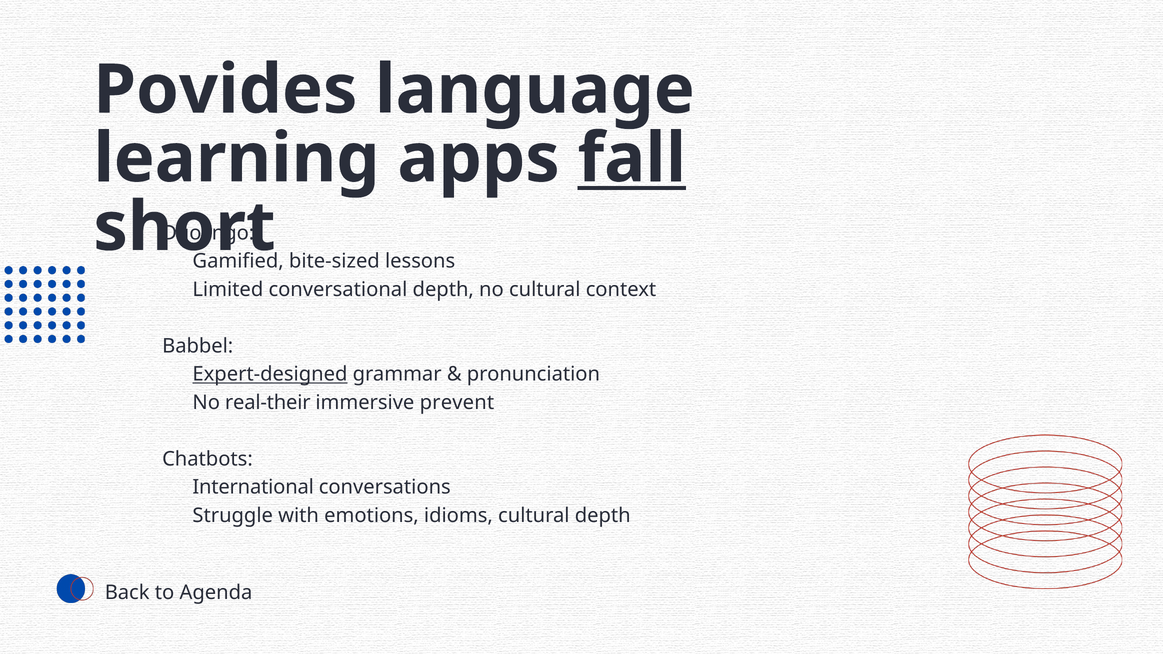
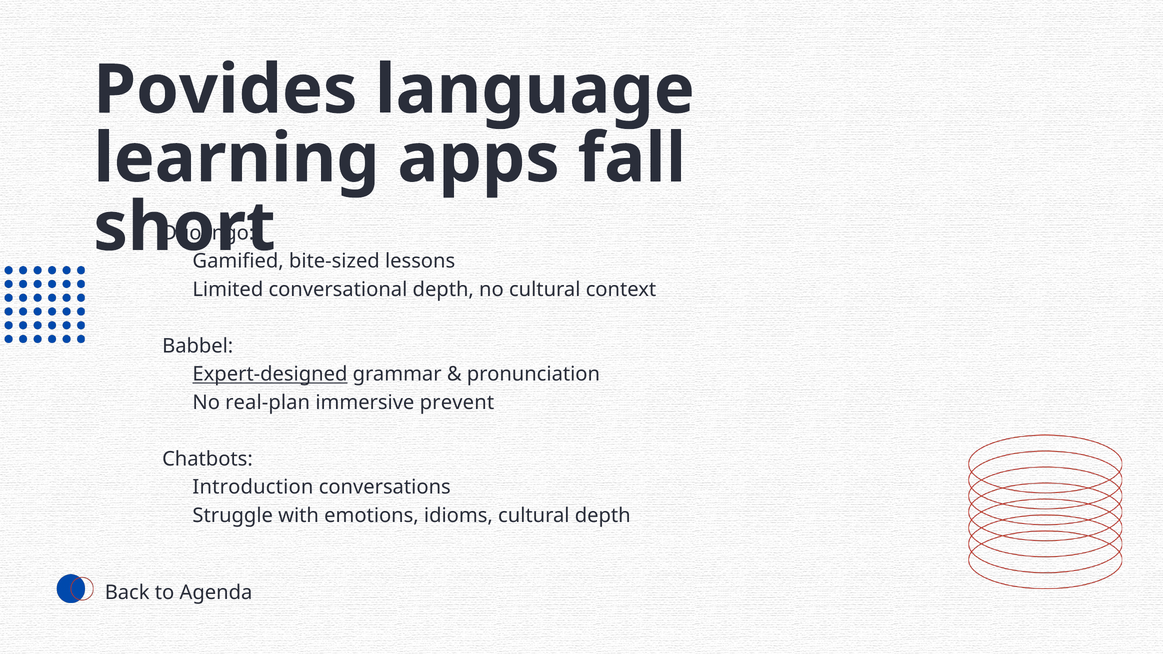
fall underline: present -> none (632, 159)
real-their: real-their -> real-plan (268, 403)
International: International -> Introduction (253, 487)
